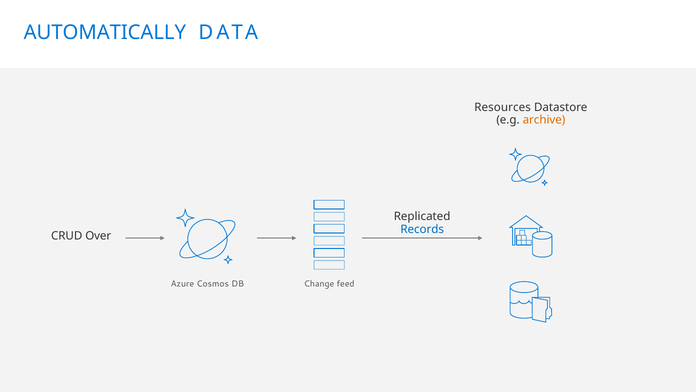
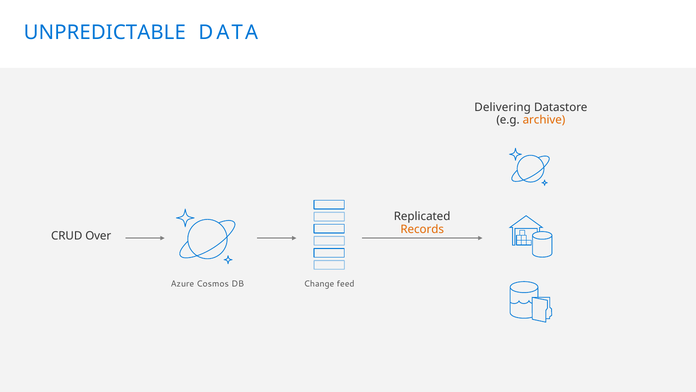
AUTOMATICALLY: AUTOMATICALLY -> UNPREDICTABLE (105, 33)
Resources: Resources -> Delivering (503, 107)
Records colour: blue -> orange (422, 229)
